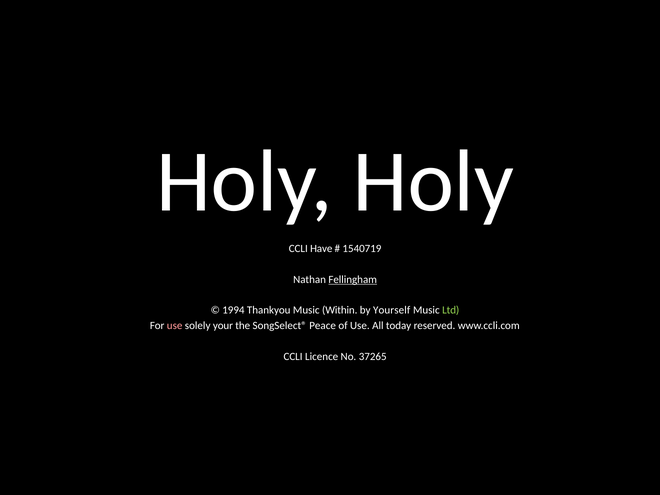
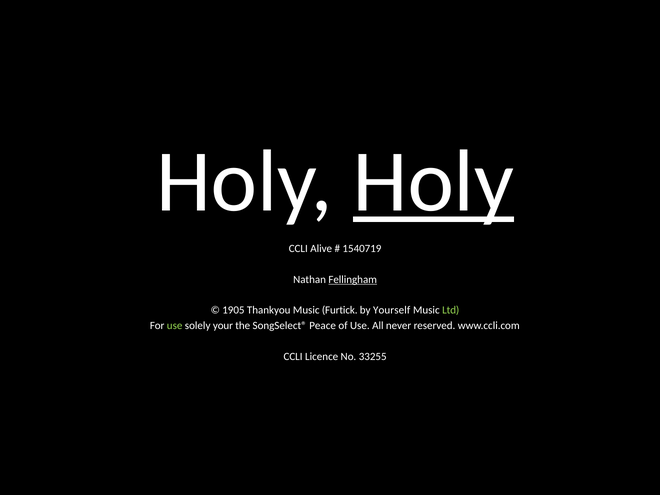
Holy underline: none -> present (433, 181)
Have: Have -> Alive (321, 249)
1994: 1994 -> 1905 (233, 310)
Within: Within -> Furtick (340, 310)
use colour: pink -> light green (175, 326)
today: today -> never (399, 326)
37265: 37265 -> 33255 (373, 357)
